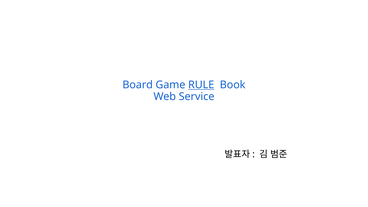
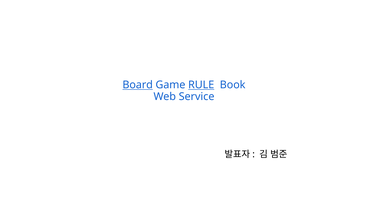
Board underline: none -> present (138, 85)
